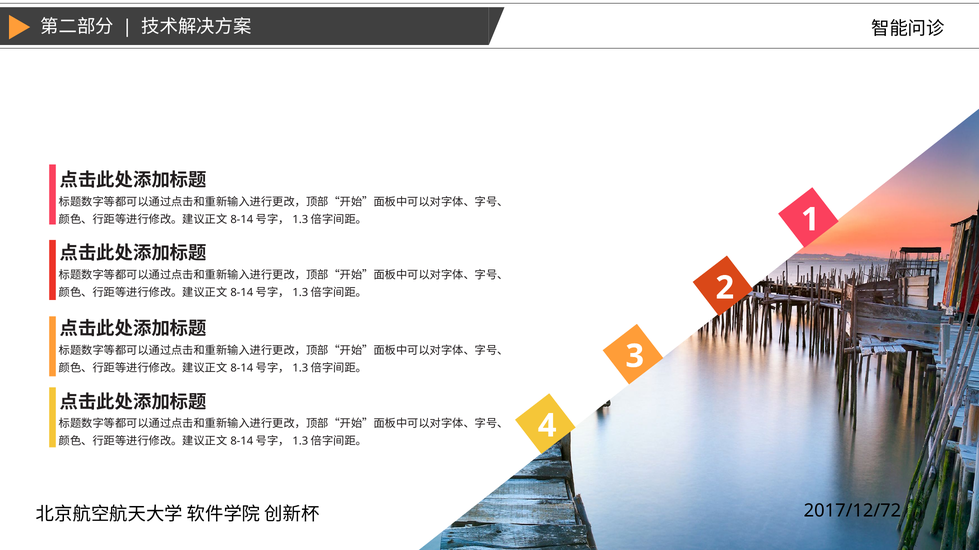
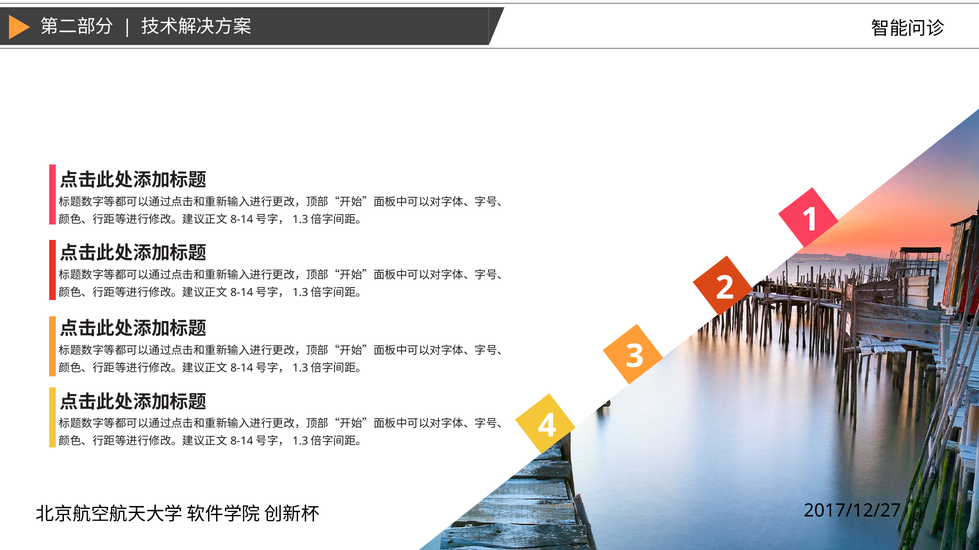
2017/12/72: 2017/12/72 -> 2017/12/27 (852, 512)
